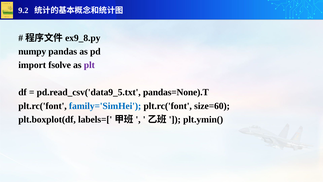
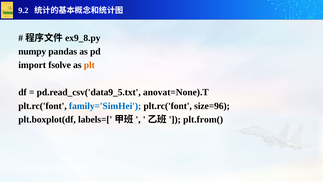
plt colour: purple -> orange (89, 65)
pandas=None).T: pandas=None).T -> anovat=None).T (176, 92)
size=60: size=60 -> size=96 (212, 106)
plt.ymin(: plt.ymin( -> plt.from( (203, 119)
